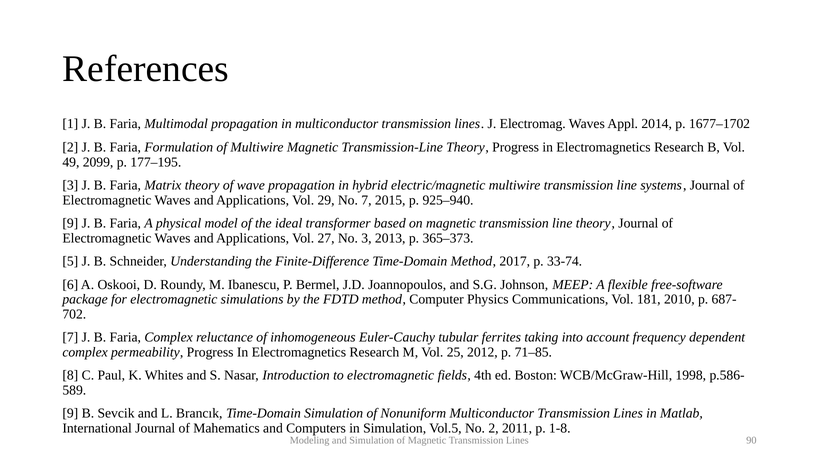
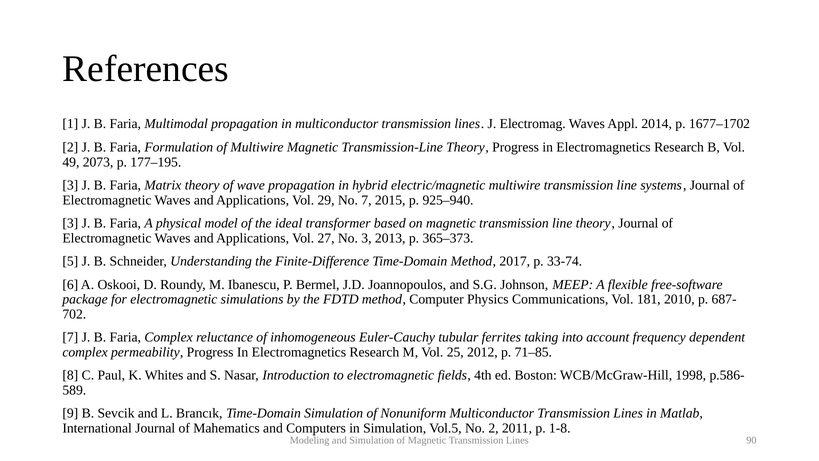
2099: 2099 -> 2073 (98, 162)
9: 9 -> 3 (70, 223)
